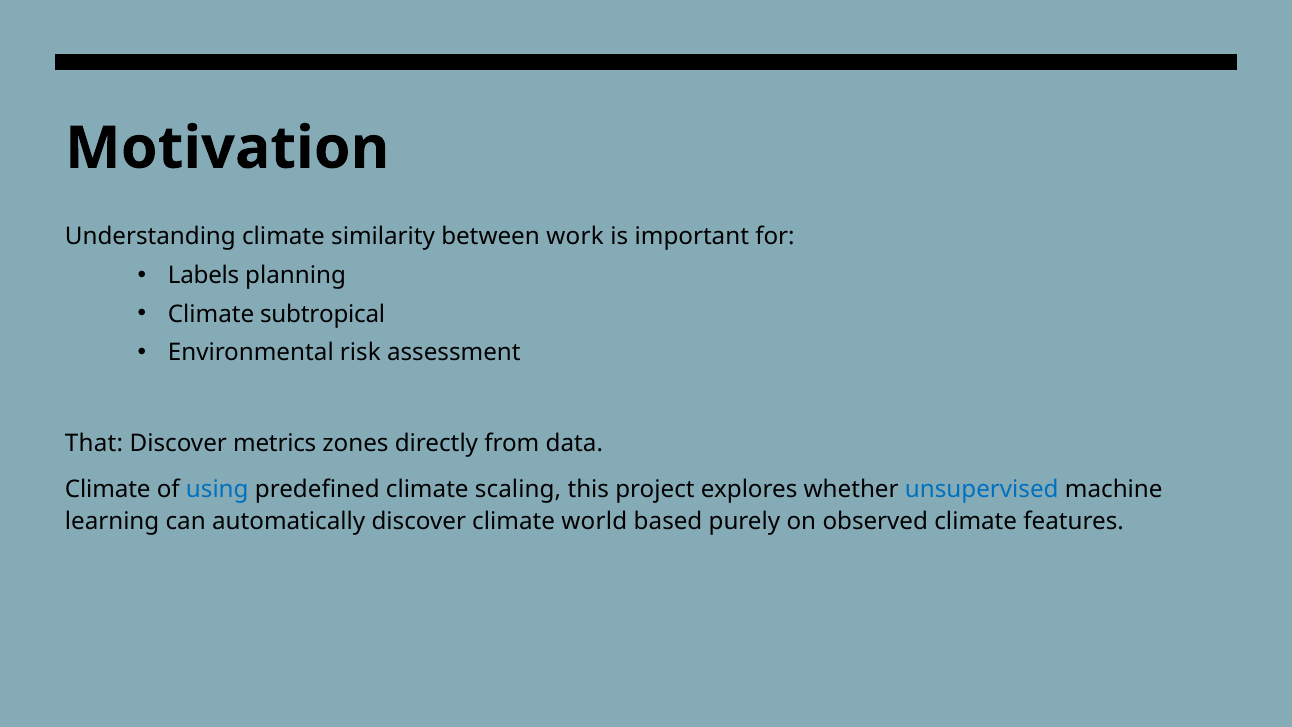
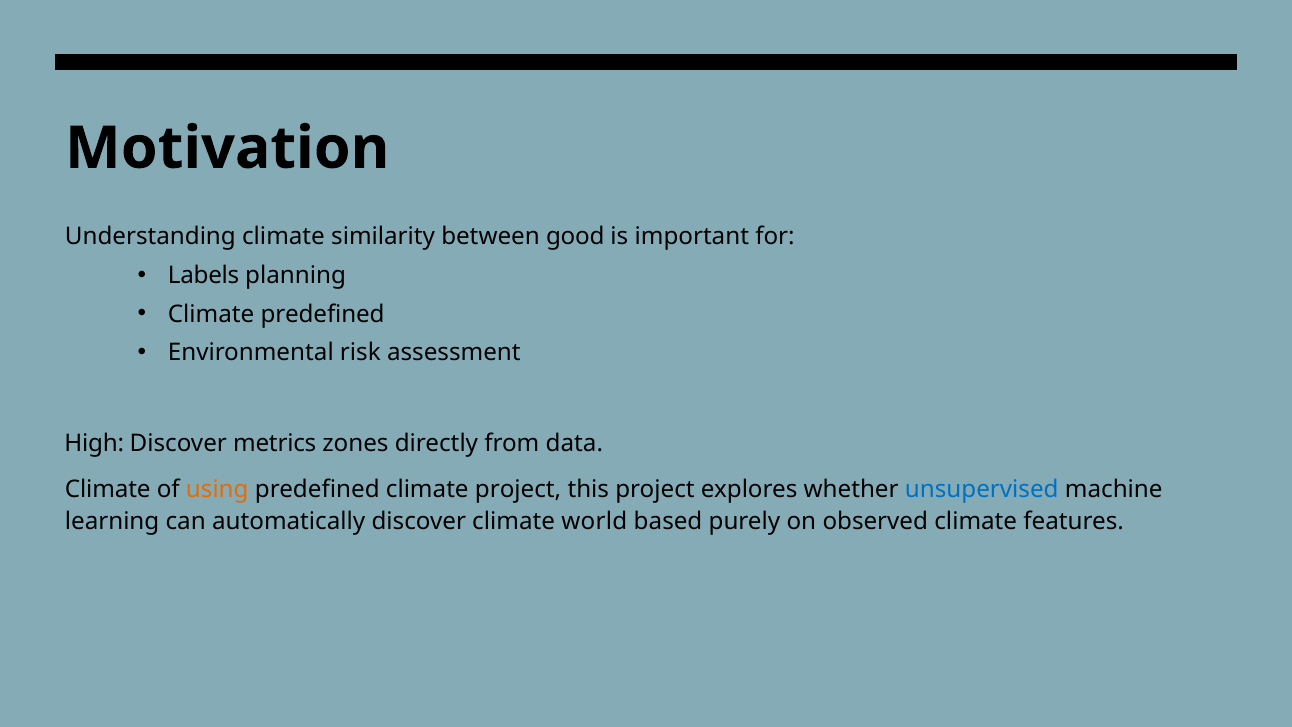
work: work -> good (575, 237)
Climate subtropical: subtropical -> predefined (323, 314)
That: That -> High (94, 444)
using colour: blue -> orange (217, 489)
climate scaling: scaling -> project (518, 489)
